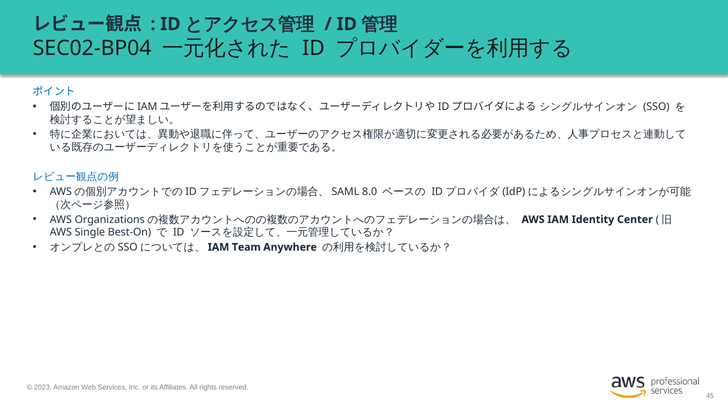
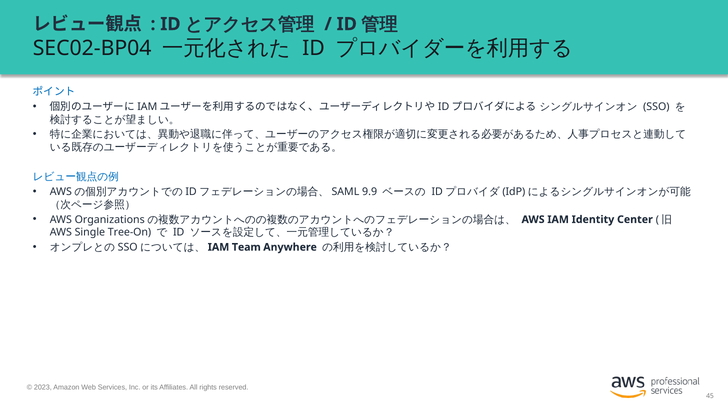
8.0: 8.0 -> 9.9 (370, 192)
Best-On: Best-On -> Tree-On (130, 232)
